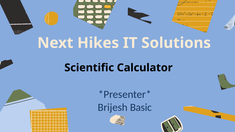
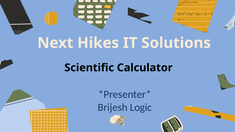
Basic: Basic -> Logic (141, 107)
